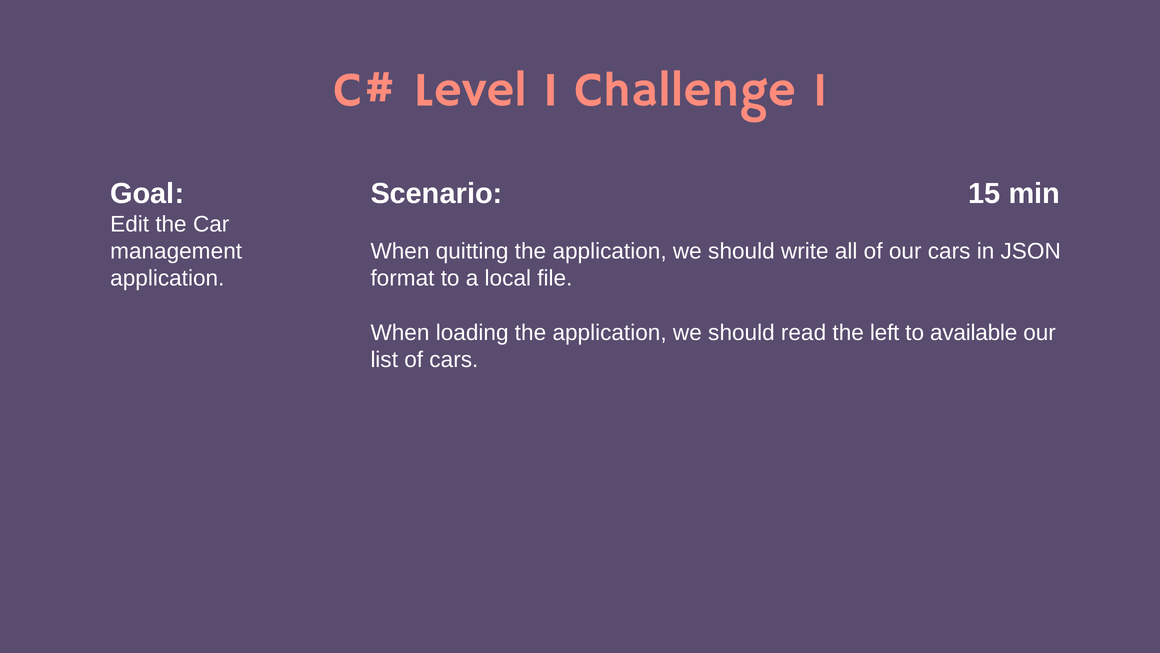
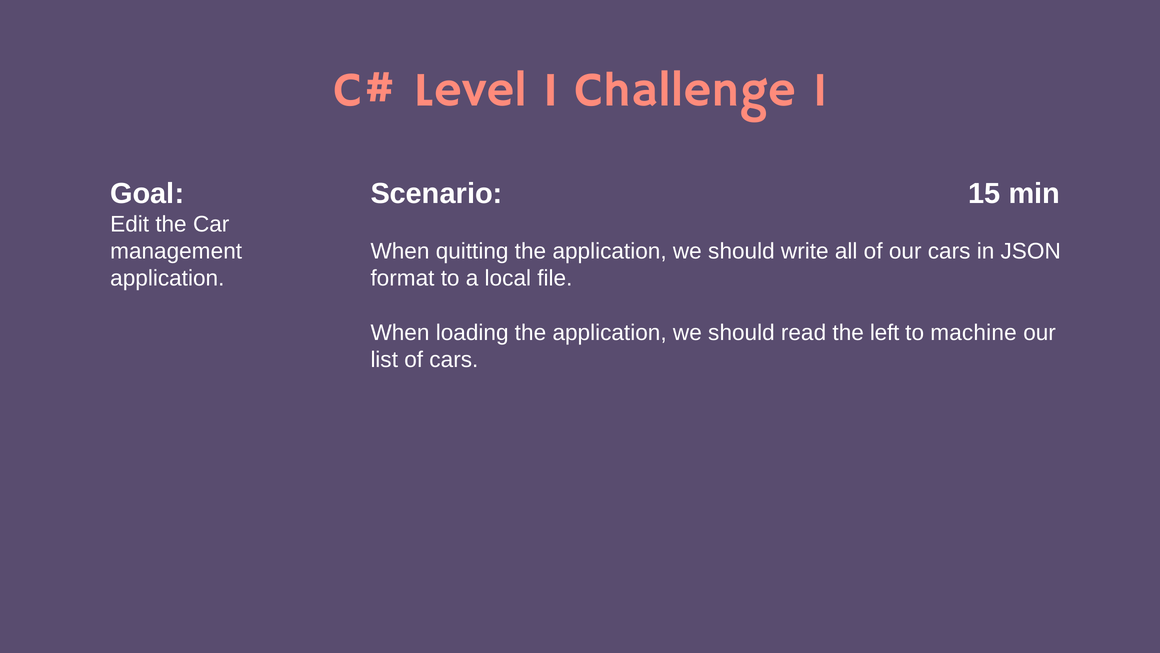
available: available -> machine (973, 332)
